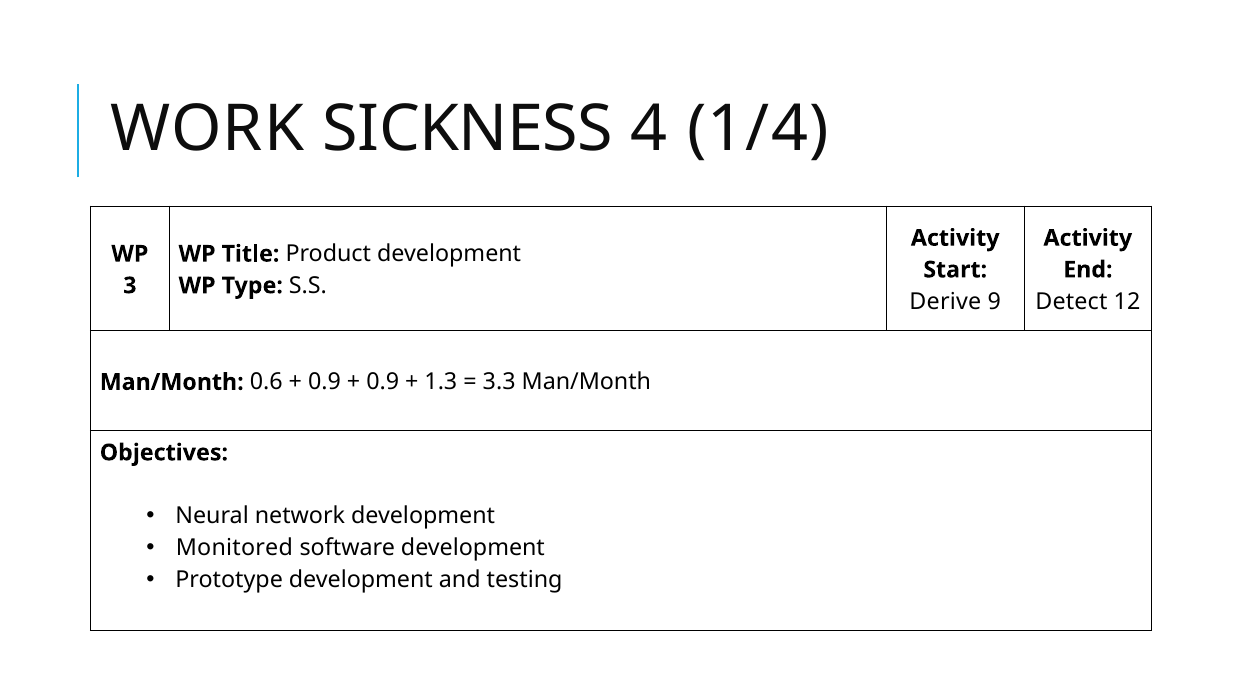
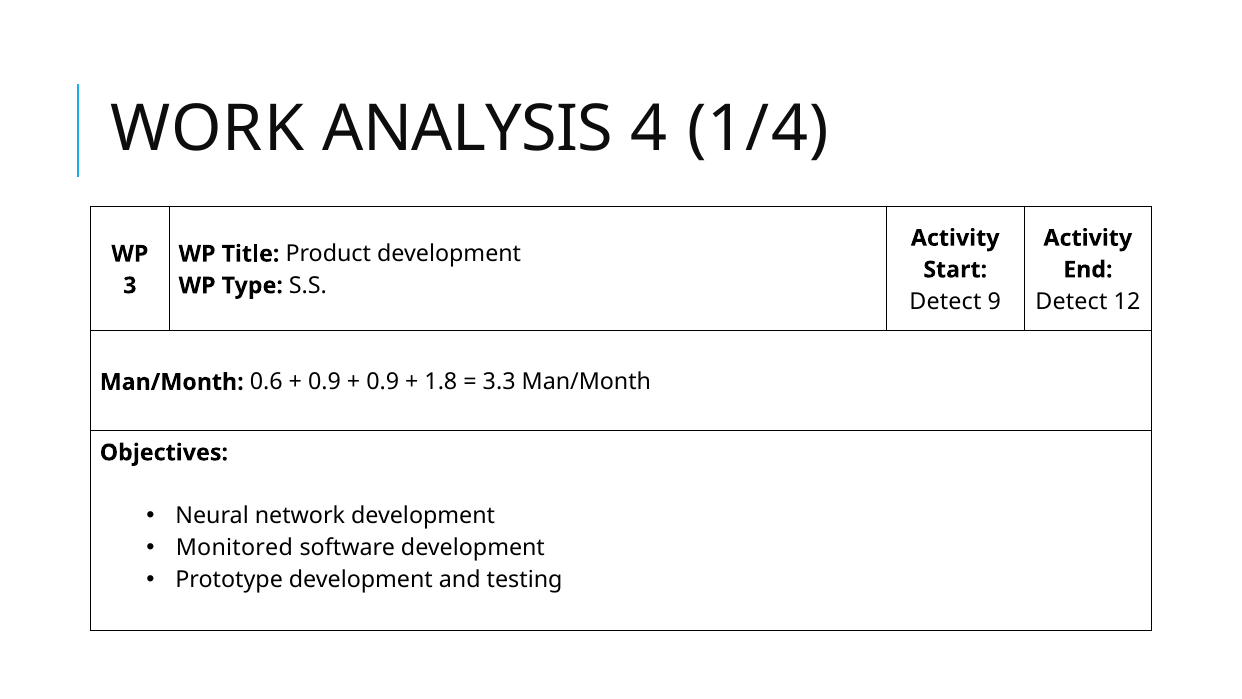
SICKNESS: SICKNESS -> ANALYSIS (468, 129)
Derive: Derive -> Detect (945, 301)
1.3: 1.3 -> 1.8 (441, 382)
